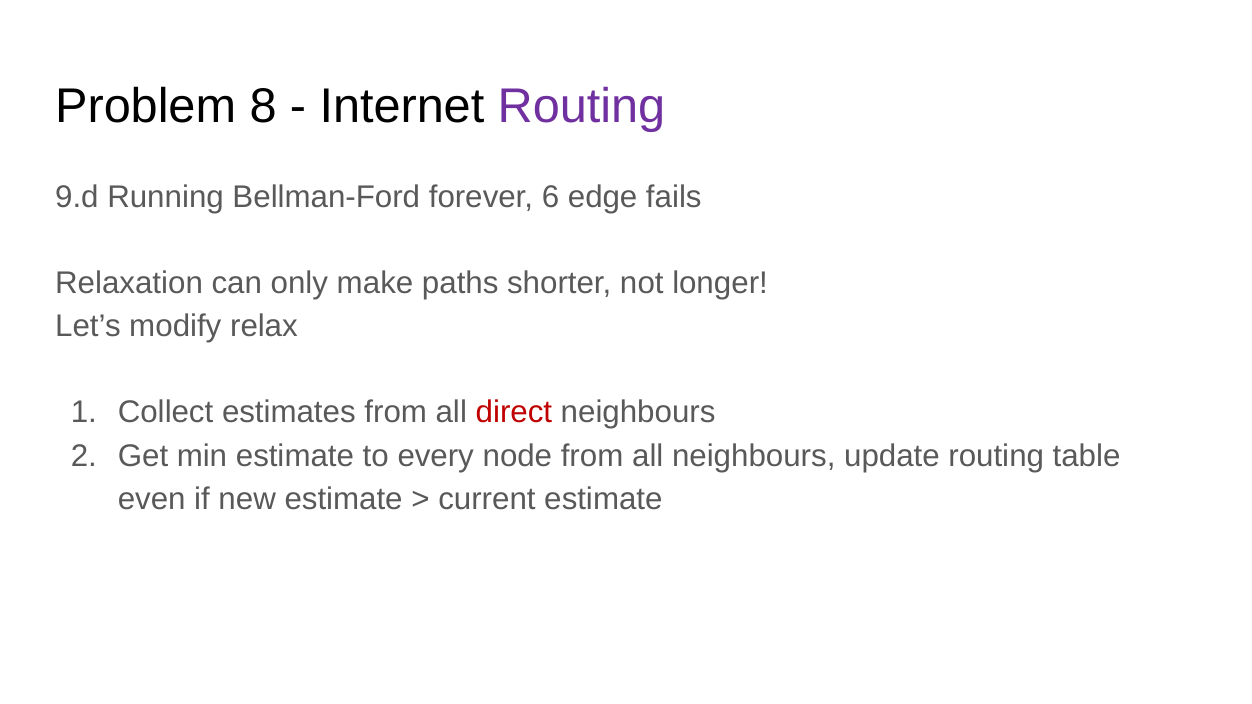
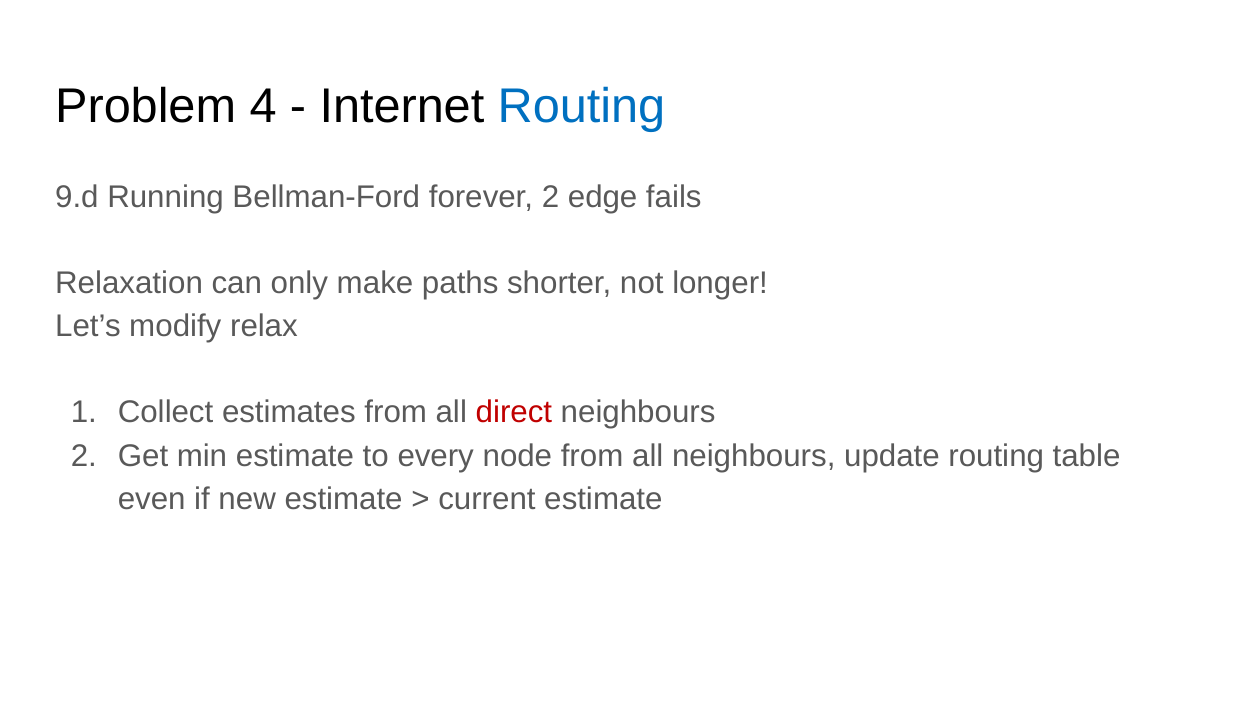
8: 8 -> 4 (263, 106)
Routing colour: purple -> blue (581, 106)
forever 6: 6 -> 2 (550, 197)
